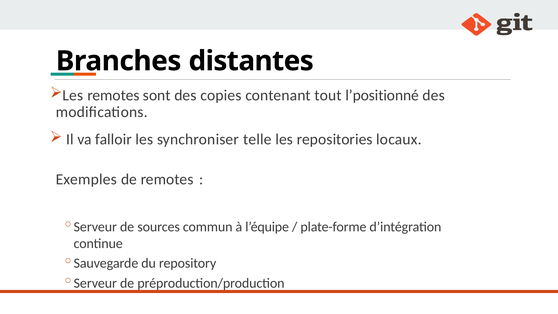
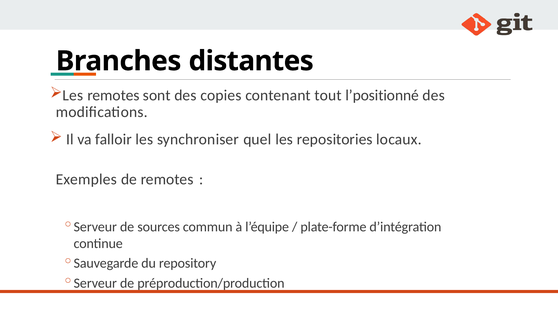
telle: telle -> quel (257, 139)
